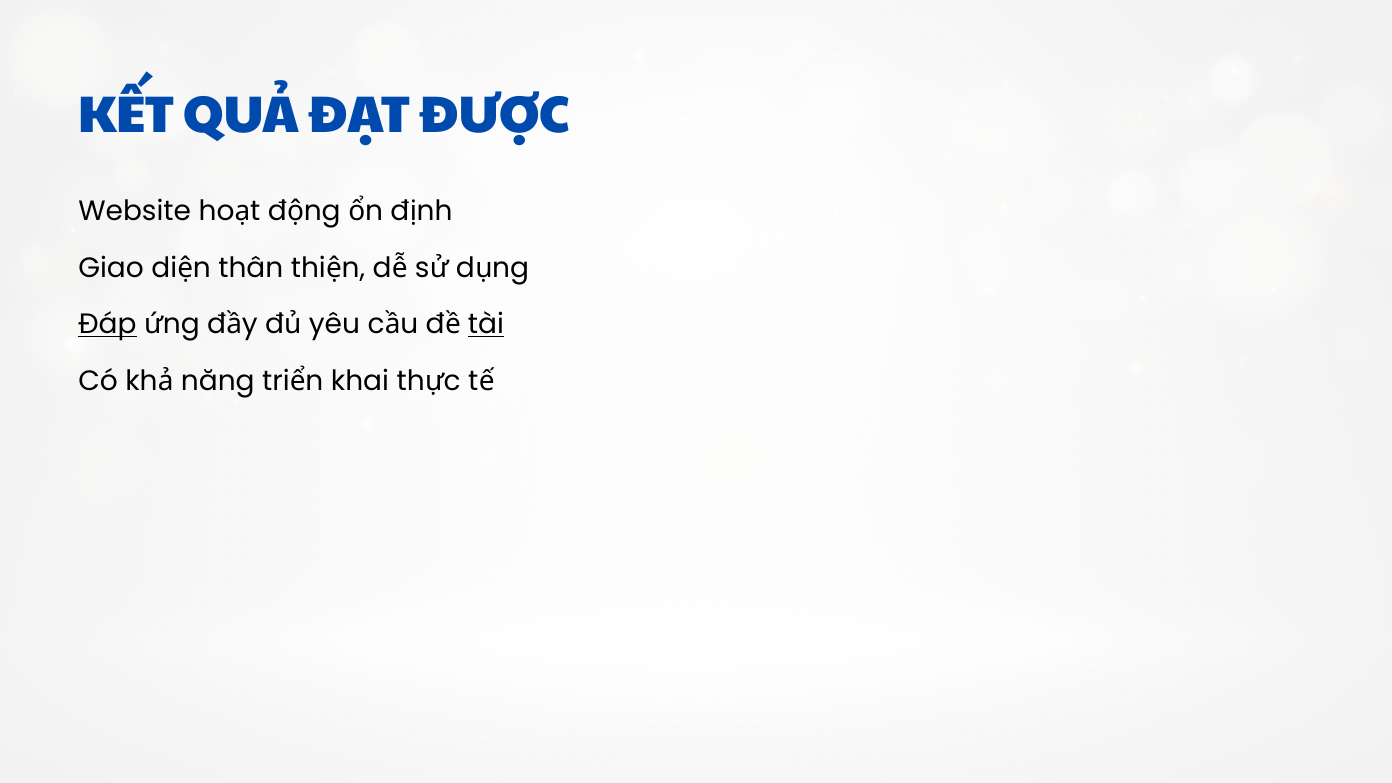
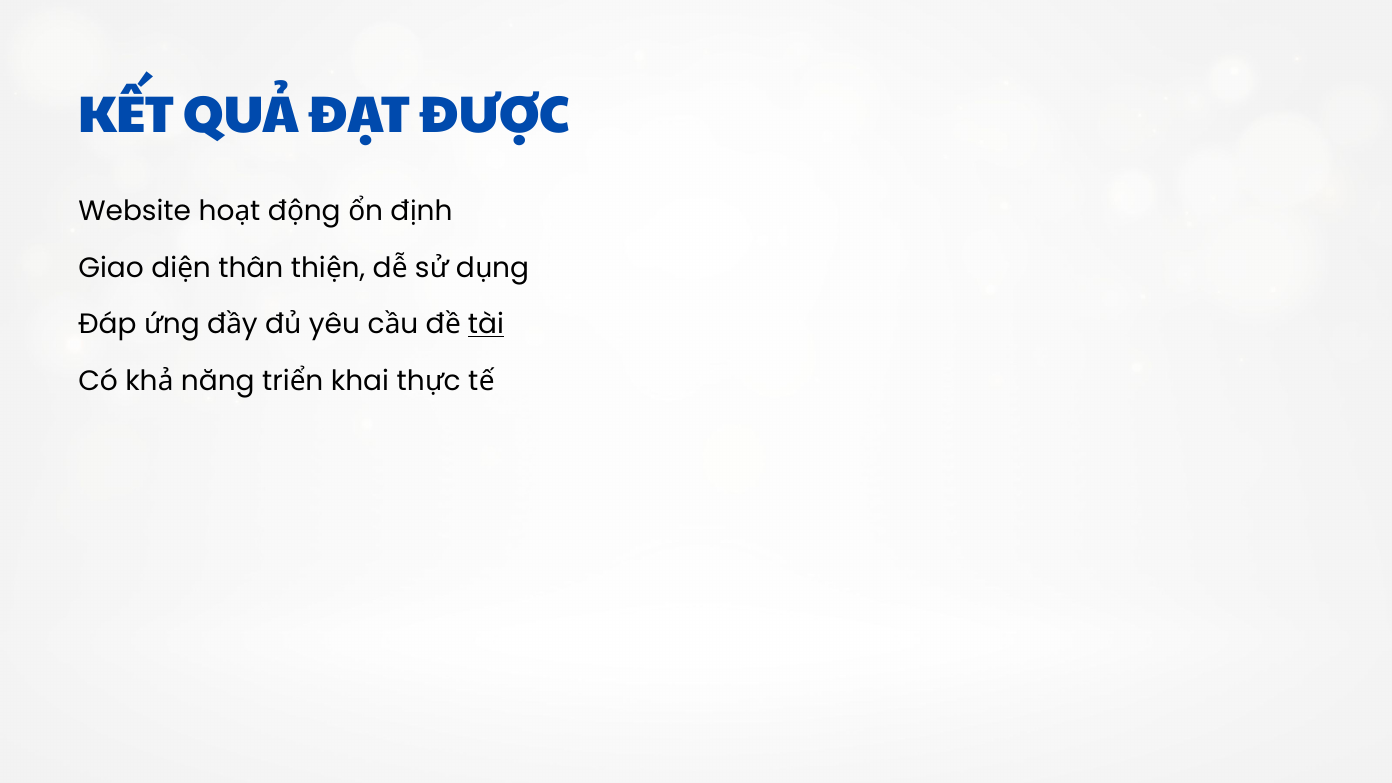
Đáp underline: present -> none (107, 324)
